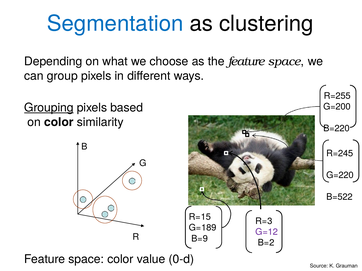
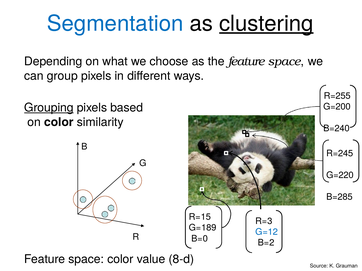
clustering underline: none -> present (266, 24)
B=220: B=220 -> B=240 (337, 129)
B=522: B=522 -> B=285 (339, 197)
G=12 colour: purple -> blue (267, 232)
B=9: B=9 -> B=0 (200, 239)
0-d: 0-d -> 8-d (181, 260)
